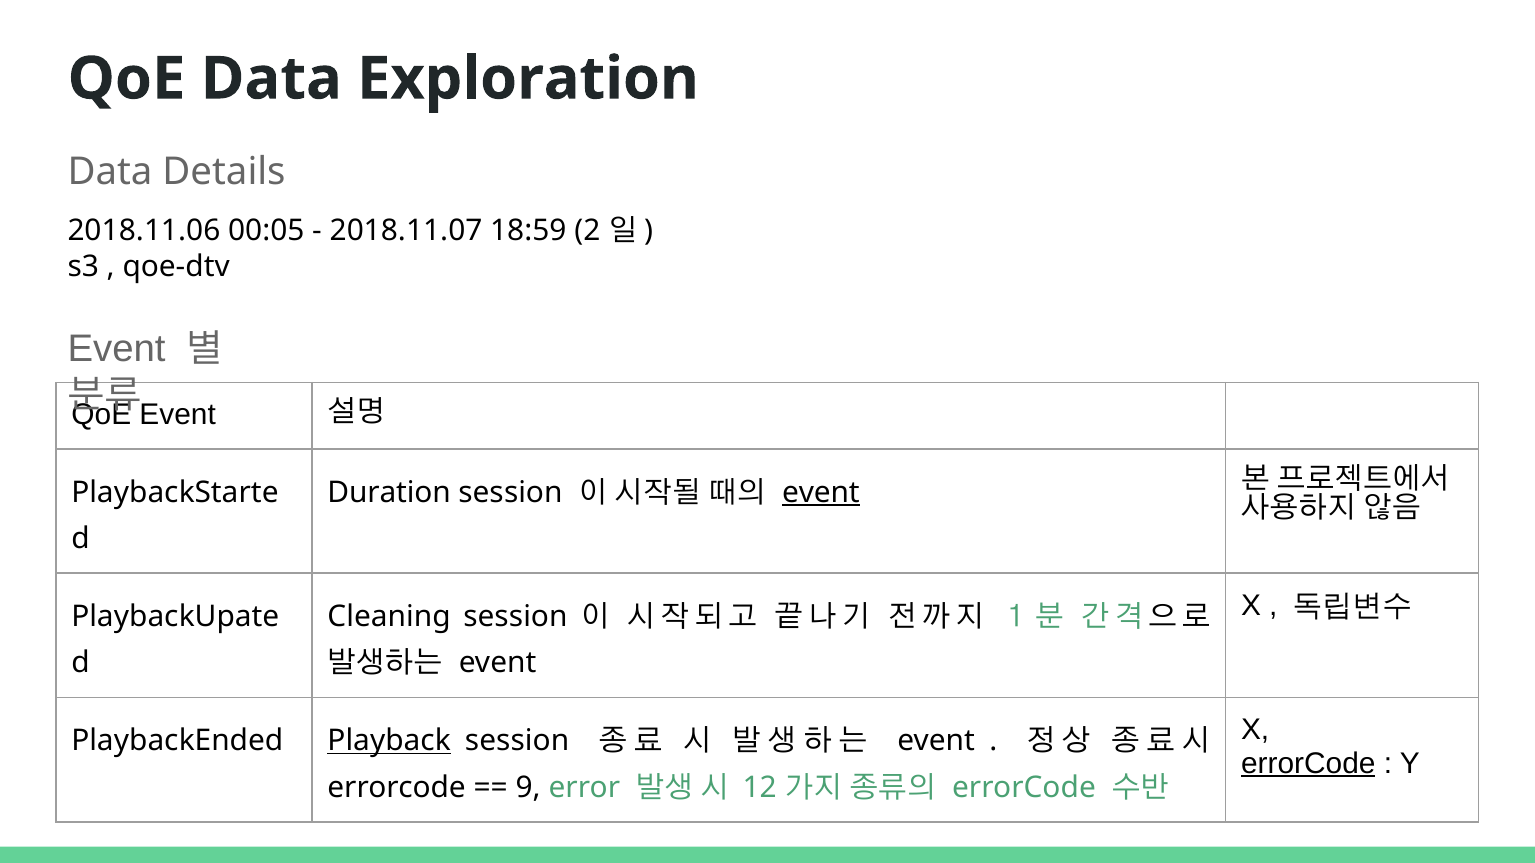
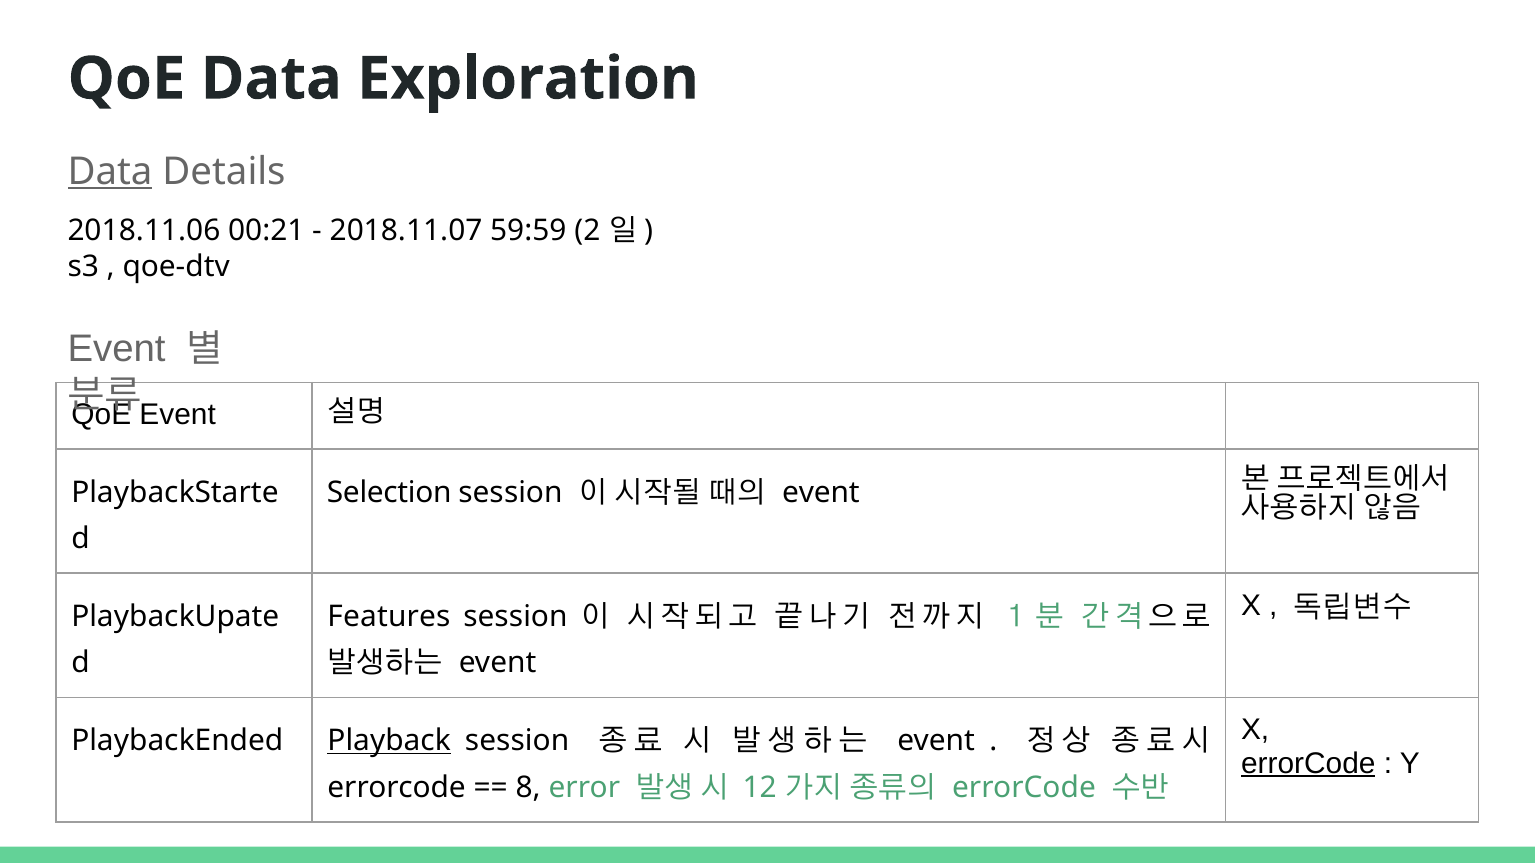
Data underline: none -> present (110, 171)
00:05: 00:05 -> 00:21 (266, 231)
18:59: 18:59 -> 59:59 (528, 231)
Duration: Duration -> Selection (389, 493)
event underline: present -> none (821, 493)
Cleaning: Cleaning -> Features (389, 617)
9: 9 -> 8 (528, 788)
